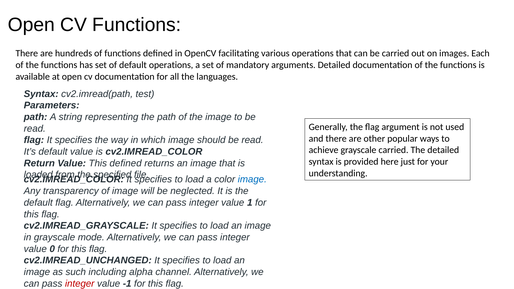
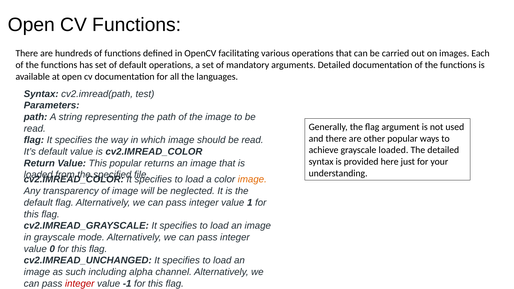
grayscale carried: carried -> loaded (393, 150)
This defined: defined -> popular (126, 163)
image colour: blue -> orange (252, 180)
